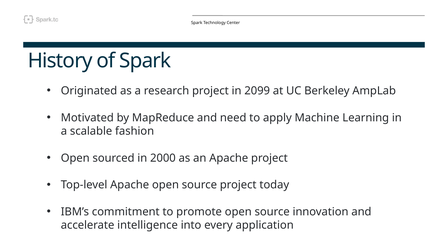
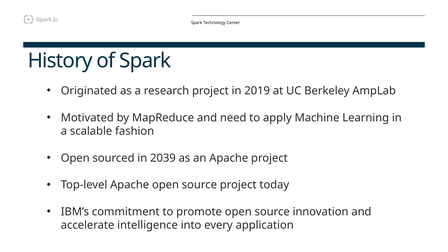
2099: 2099 -> 2019 (257, 91)
2000: 2000 -> 2039 (163, 158)
